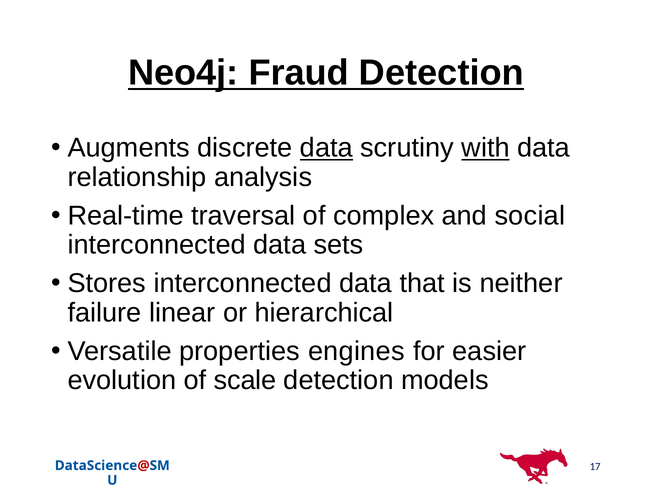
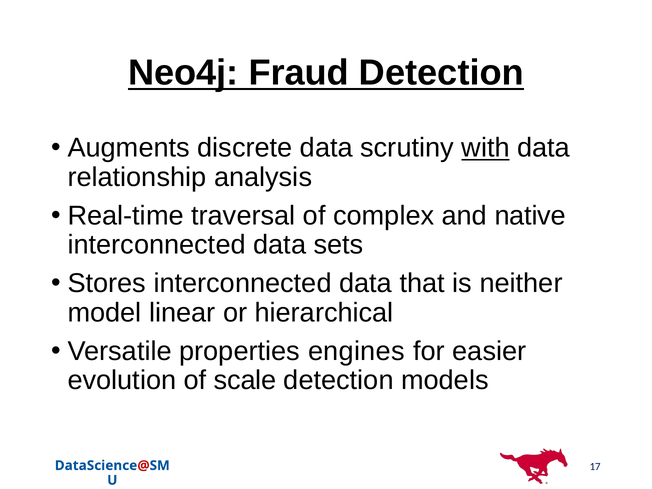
data underline: present -> none (326, 148)
social: social -> native (530, 216)
failure: failure -> model (105, 313)
